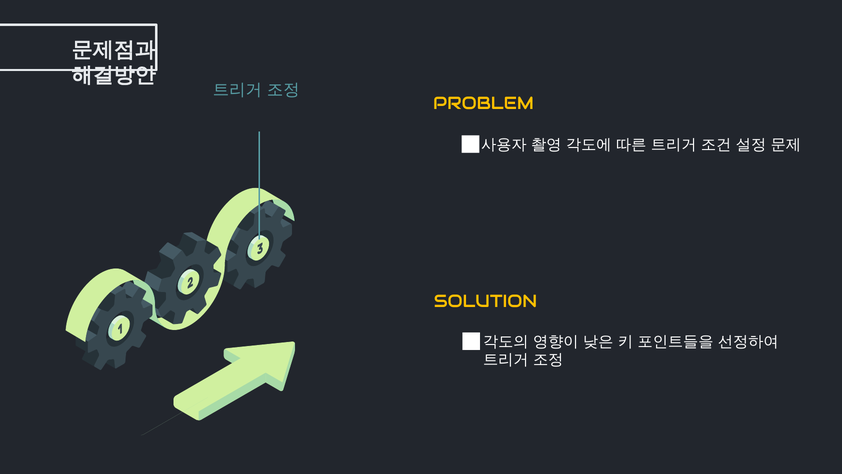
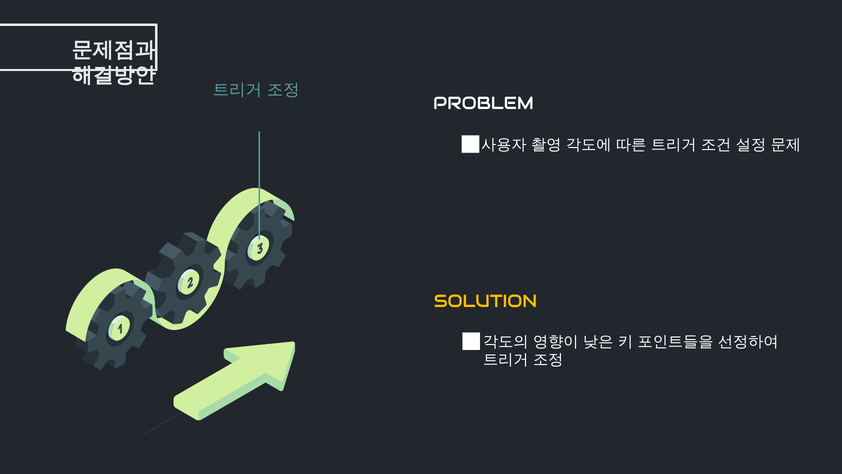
PROBLEM colour: yellow -> white (483, 103)
